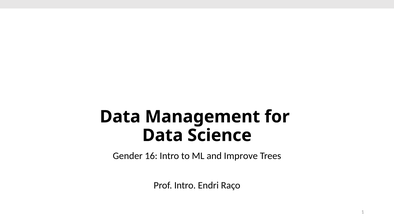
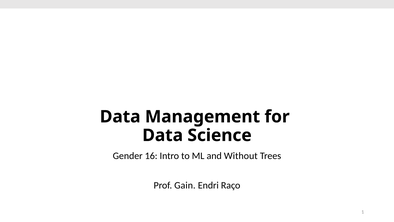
Improve: Improve -> Without (241, 155)
Prof Intro: Intro -> Gain (185, 185)
